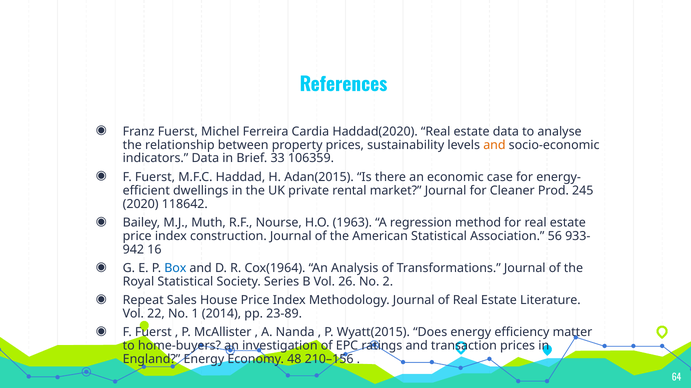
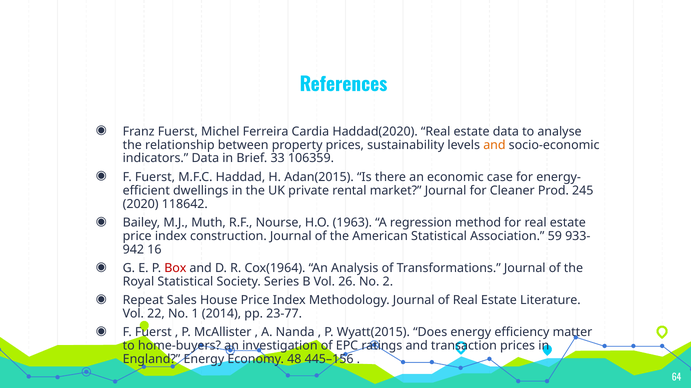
56: 56 -> 59 (555, 236)
Box colour: blue -> red (175, 269)
23-89: 23-89 -> 23-77 (284, 314)
210–156: 210–156 -> 445–156 (329, 360)
